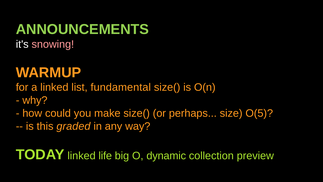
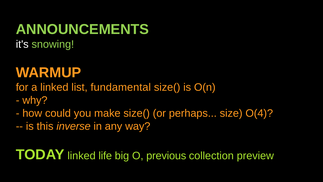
snowing colour: pink -> light green (53, 44)
O(5: O(5 -> O(4 (259, 113)
graded: graded -> inverse (74, 126)
dynamic: dynamic -> previous (166, 155)
